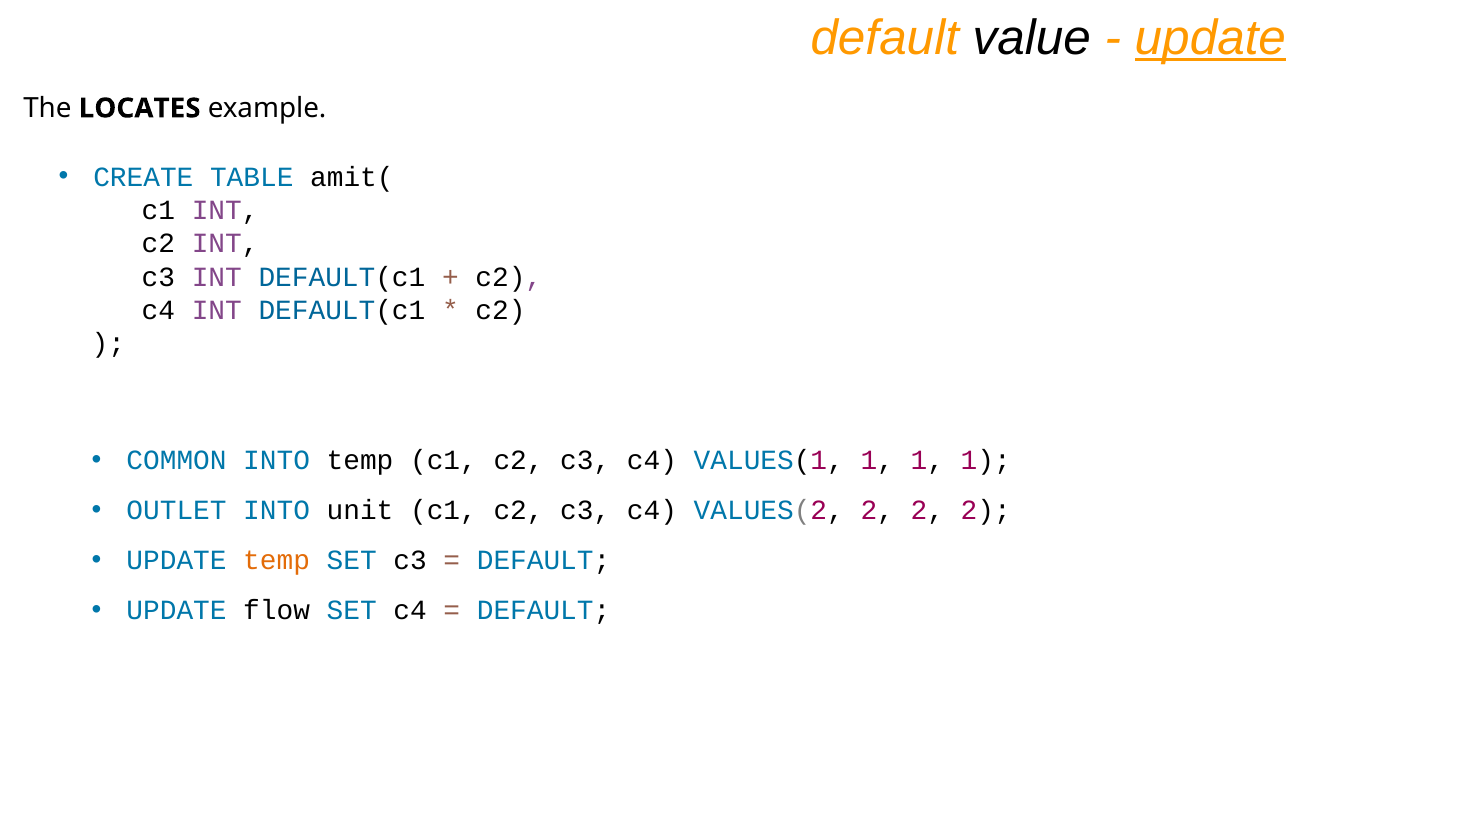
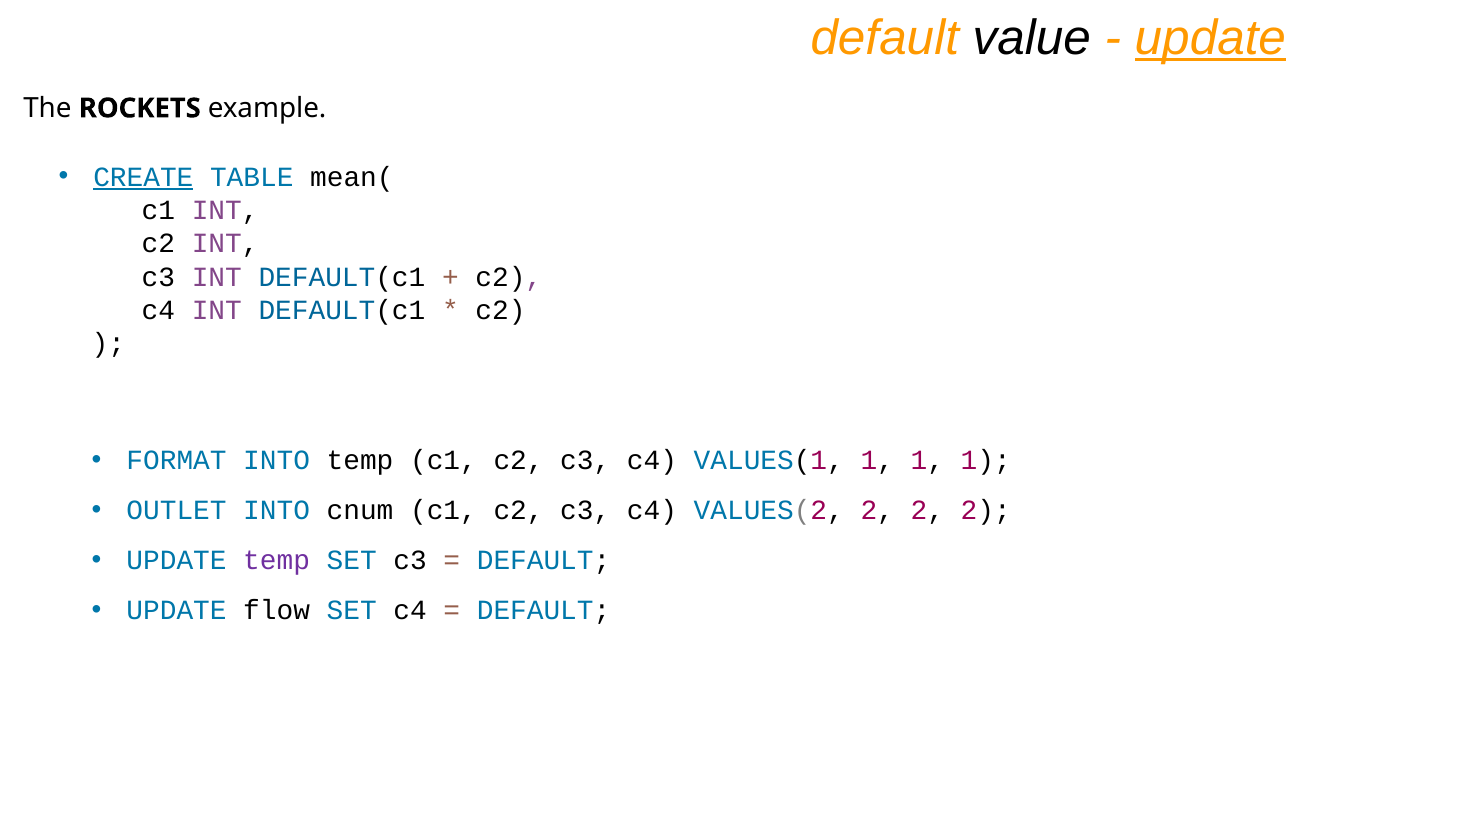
LOCATES: LOCATES -> ROCKETS (140, 108)
CREATE underline: none -> present (143, 177)
amit(: amit( -> mean( (352, 177)
COMMON: COMMON -> FORMAT (177, 461)
unit: unit -> cnum (360, 511)
temp colour: orange -> purple (277, 561)
